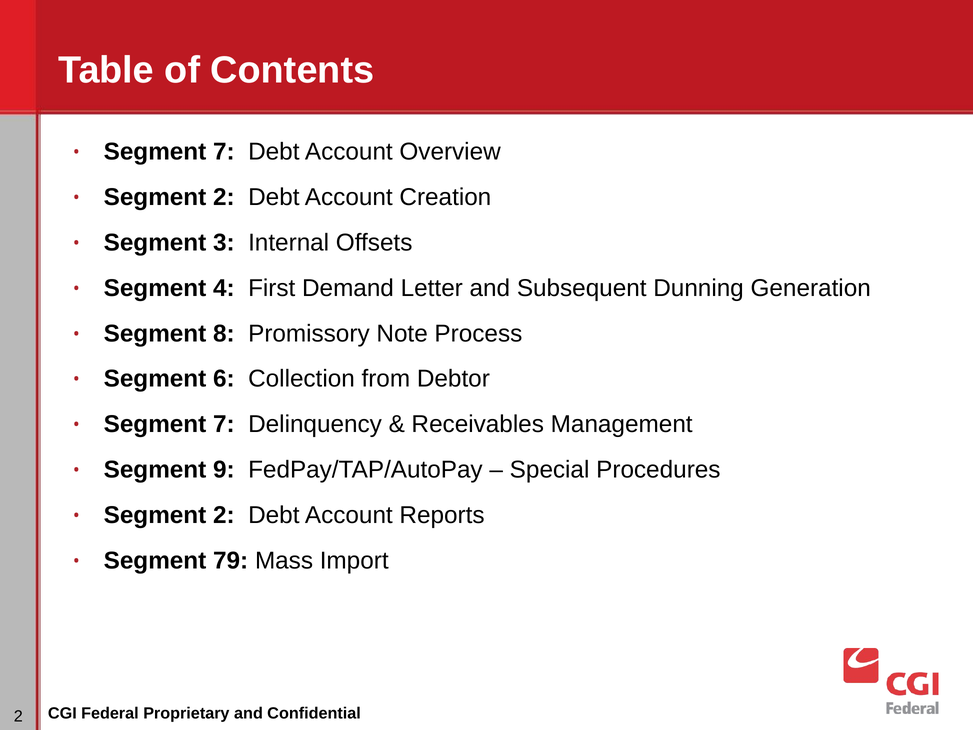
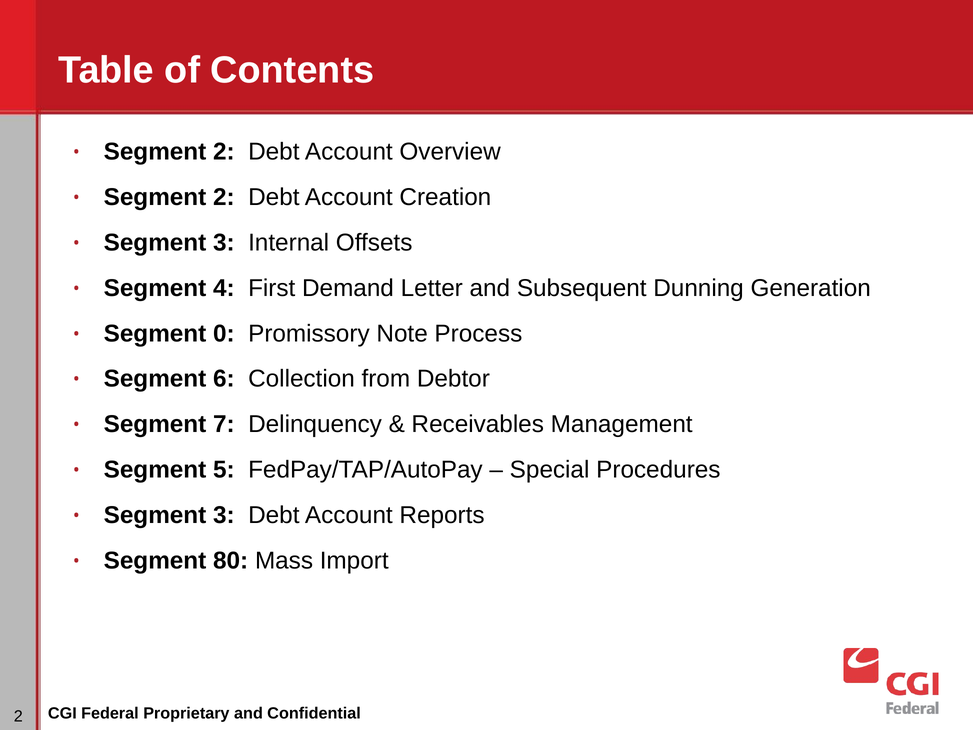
7: 7 -> 2 (224, 152)
8: 8 -> 0 (224, 333)
9: 9 -> 5 (224, 470)
2: 2 -> 3 (224, 515)
79: 79 -> 80 (231, 560)
